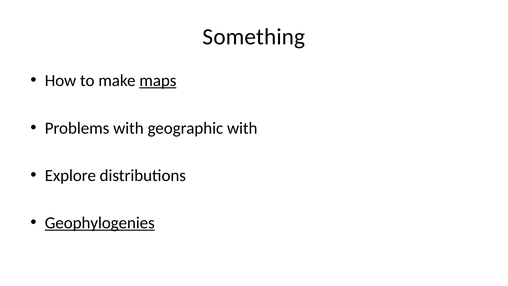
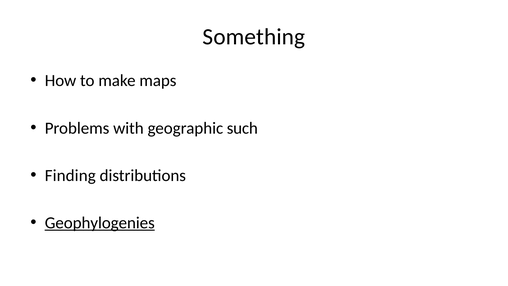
maps underline: present -> none (158, 81)
geographic with: with -> such (242, 128)
Explore: Explore -> Finding (70, 175)
